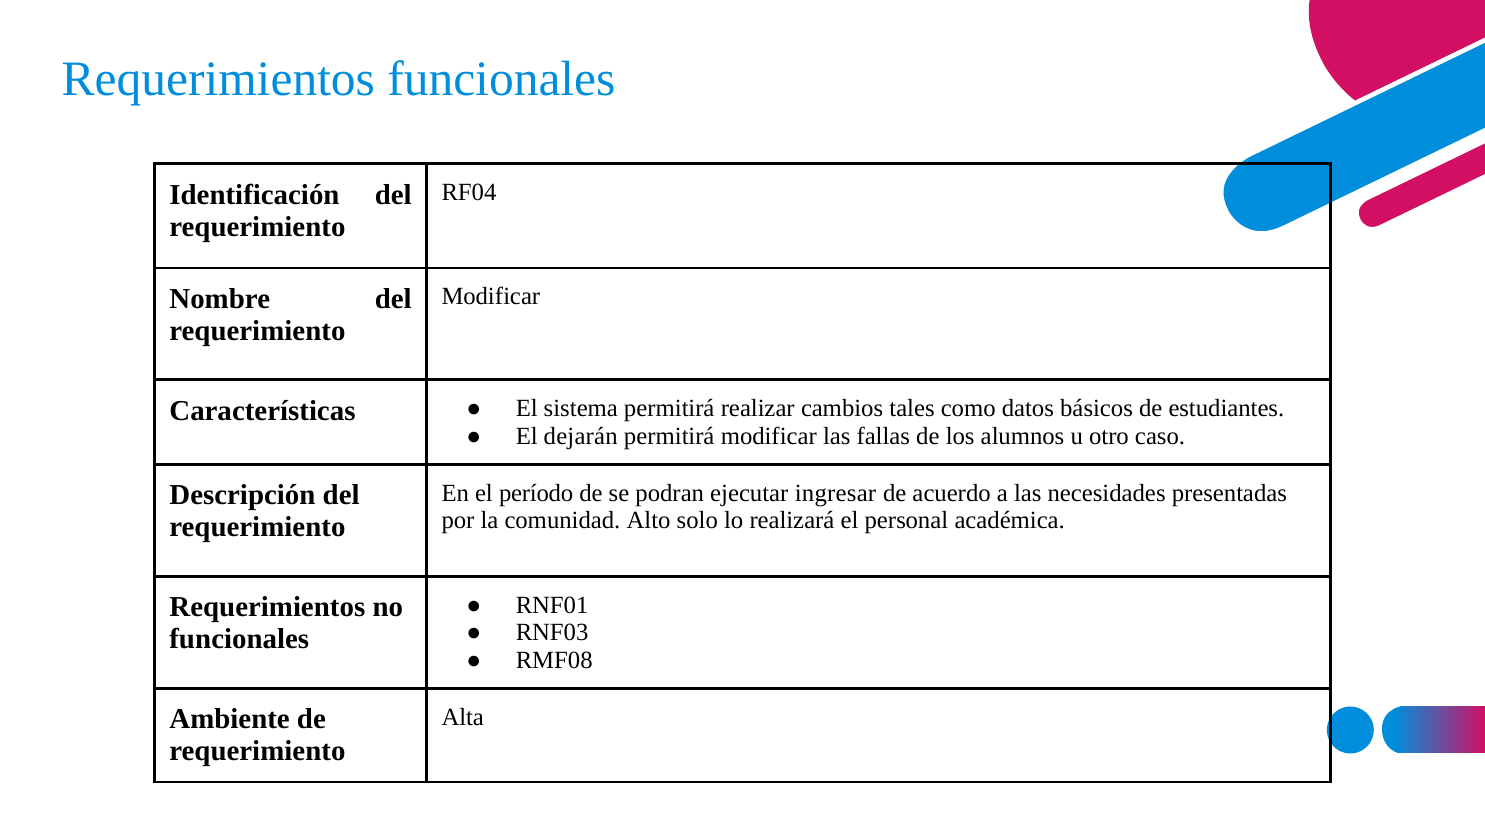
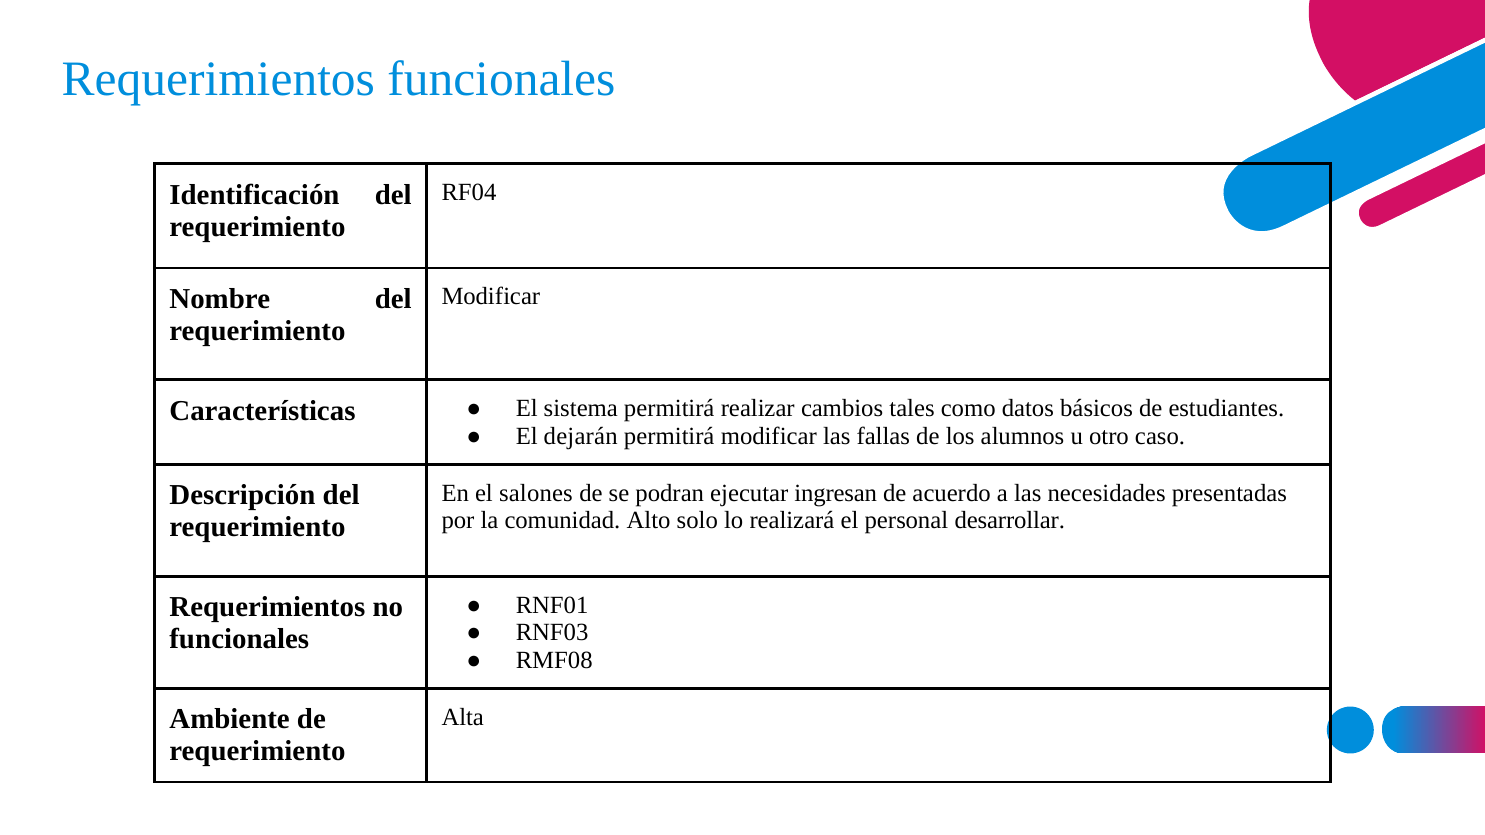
período: período -> salones (536, 493)
ingresar: ingresar -> ingresan (836, 493)
académica: académica -> desarrollar (1010, 521)
